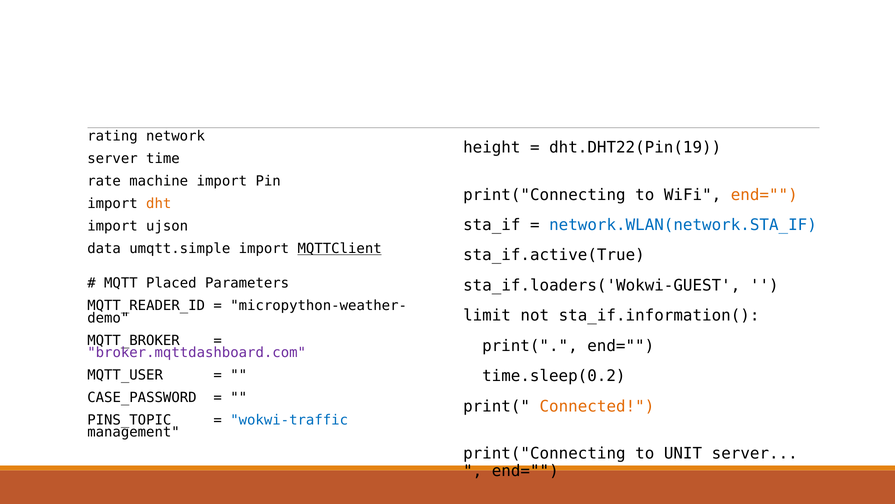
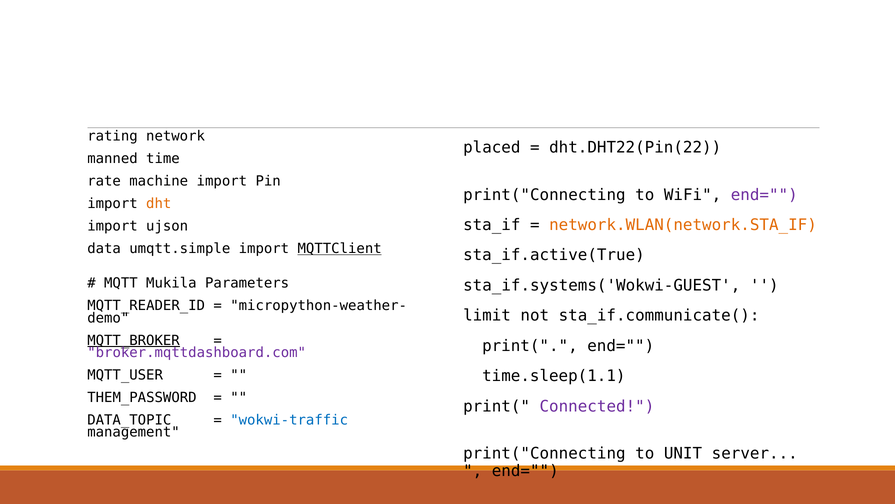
height: height -> placed (492, 147)
dht.DHT22(Pin(19: dht.DHT22(Pin(19 -> dht.DHT22(Pin(22 (635, 147)
server: server -> manned (112, 158)
end= colour: orange -> purple (764, 195)
network.WLAN(network.STA_IF colour: blue -> orange (683, 225)
Placed: Placed -> Mukila (171, 283)
sta_if.loaders('Wokwi-GUEST: sta_if.loaders('Wokwi-GUEST -> sta_if.systems('Wokwi-GUEST (602, 285)
sta_if.information(: sta_if.information( -> sta_if.communicate( (659, 315)
MQTT_BROKER underline: none -> present (134, 340)
time.sleep(0.2: time.sleep(0.2 -> time.sleep(1.1 (554, 376)
CASE_PASSWORD: CASE_PASSWORD -> THEM_PASSWORD (142, 397)
Connected colour: orange -> purple (597, 406)
PINS_TOPIC: PINS_TOPIC -> DATA_TOPIC (129, 420)
